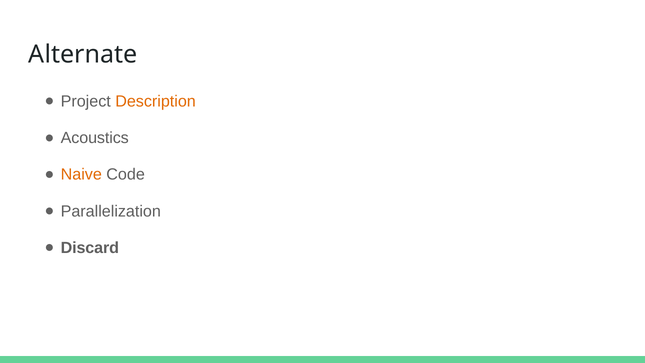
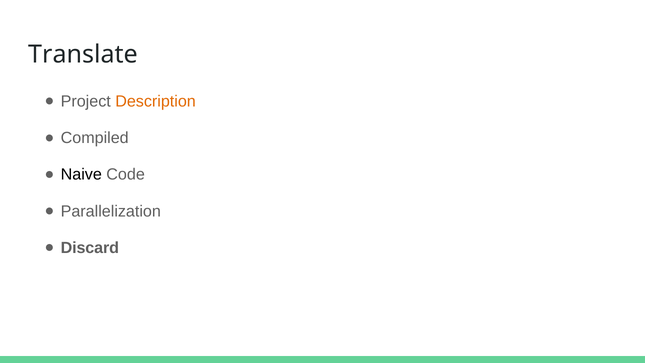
Alternate: Alternate -> Translate (83, 55)
Acoustics: Acoustics -> Compiled (95, 138)
Naive colour: orange -> black (81, 175)
